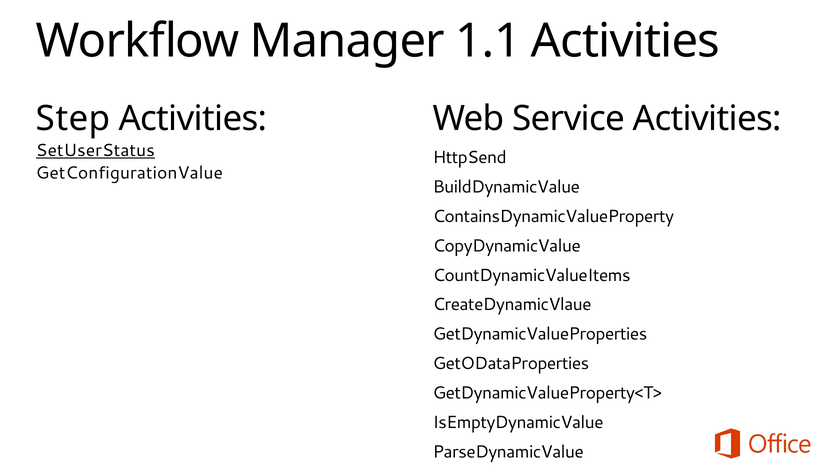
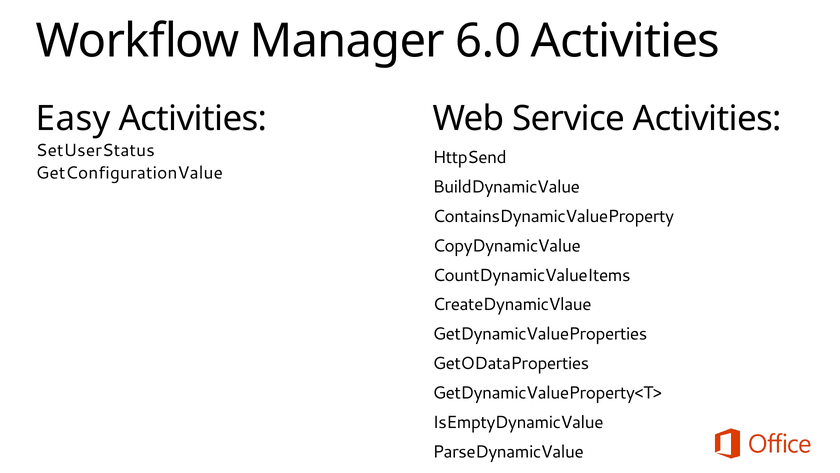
1.1: 1.1 -> 6.0 (488, 41)
Step: Step -> Easy (73, 118)
SetUserStatus underline: present -> none (95, 150)
